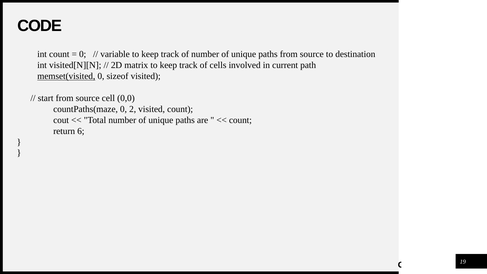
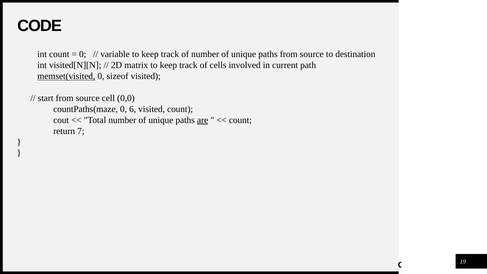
2: 2 -> 6 (133, 109)
are underline: none -> present (203, 120)
6: 6 -> 7 (81, 131)
